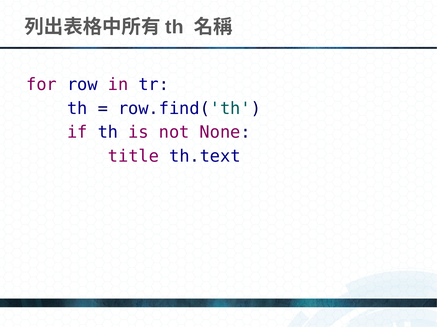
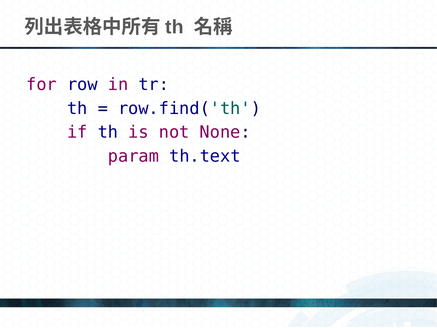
title: title -> param (133, 156)
